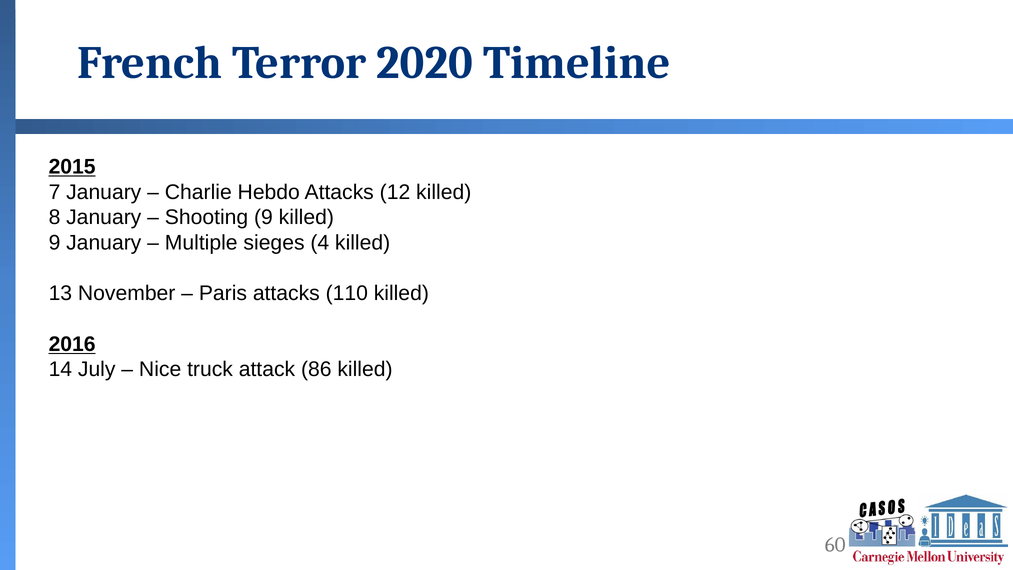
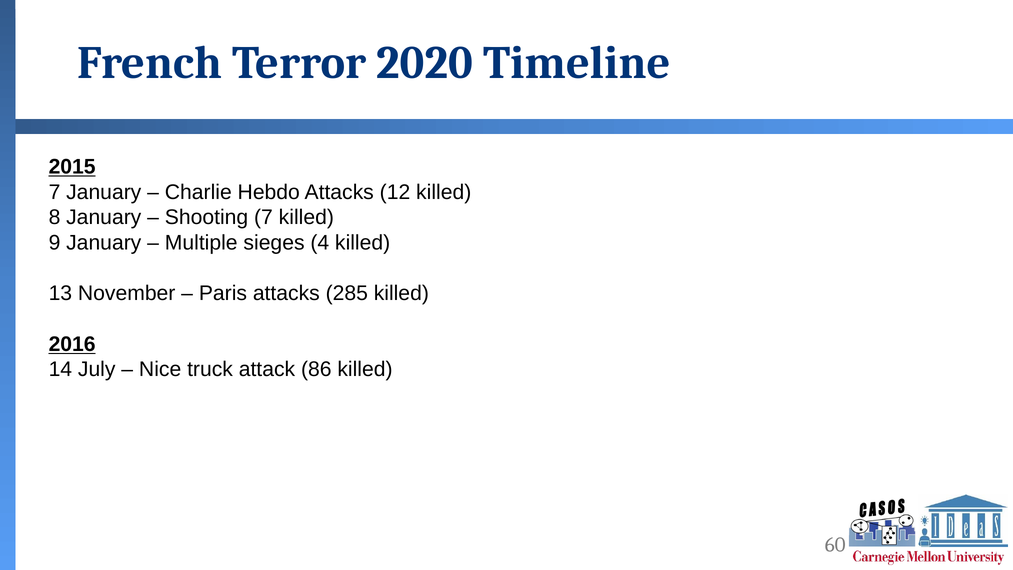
Shooting 9: 9 -> 7 (263, 217)
110: 110 -> 285 (347, 293)
